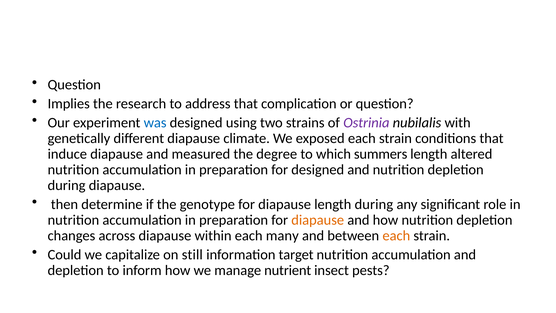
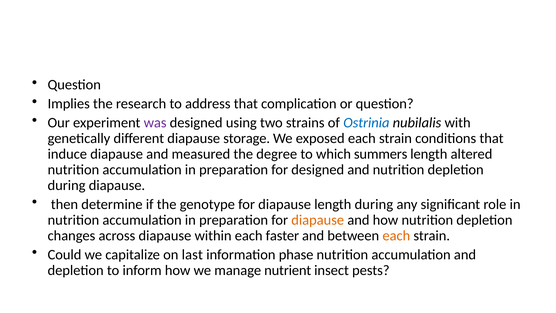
was colour: blue -> purple (155, 123)
Ostrinia colour: purple -> blue (366, 123)
climate: climate -> storage (247, 138)
many: many -> faster (282, 235)
still: still -> last (192, 254)
target: target -> phase (296, 254)
